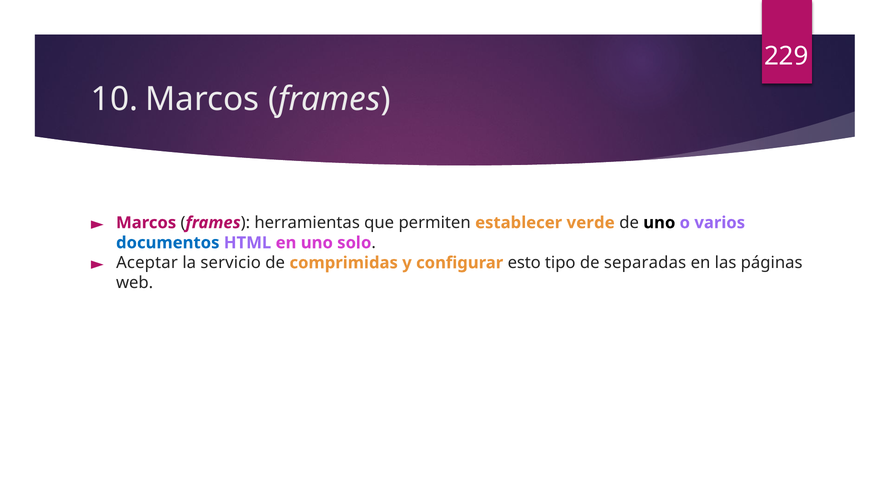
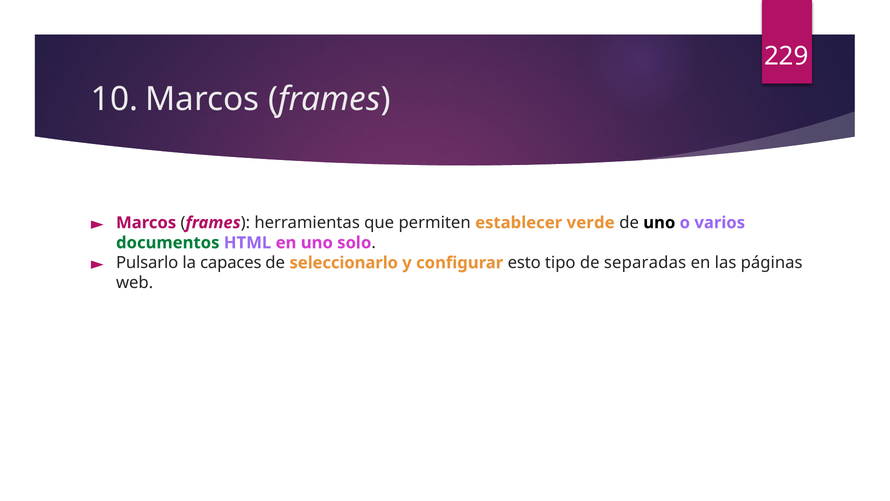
documentos colour: blue -> green (168, 243)
Aceptar: Aceptar -> Pulsarlo (147, 263)
servicio: servicio -> capaces (231, 263)
comprimidas: comprimidas -> seleccionarlo (344, 263)
